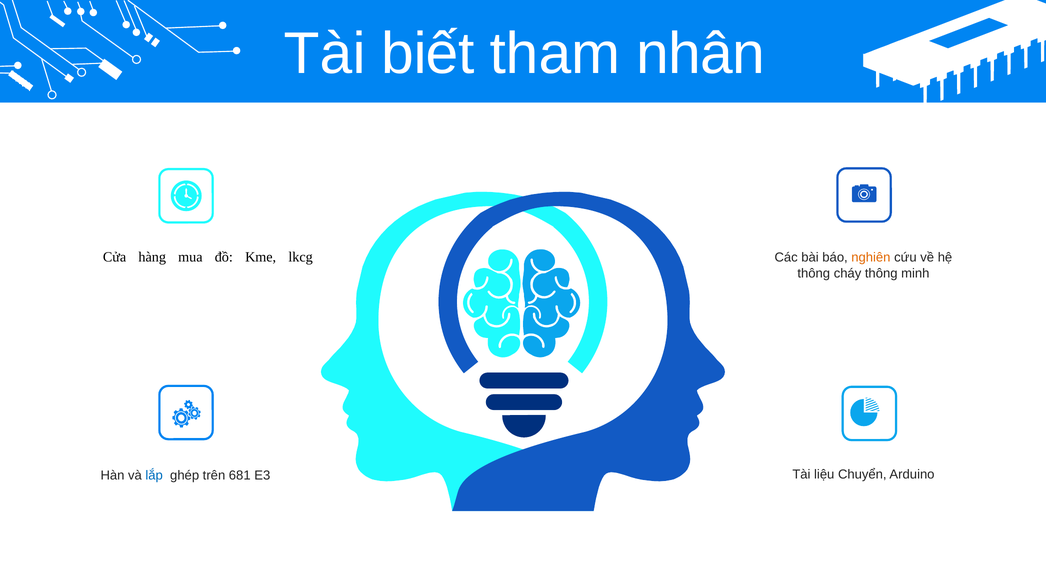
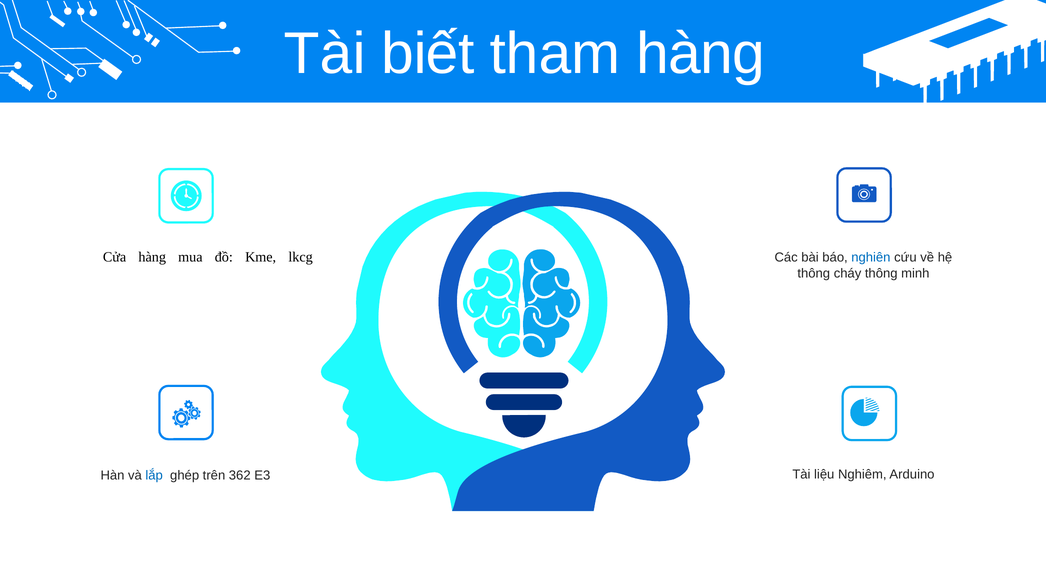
tham nhân: nhân -> hàng (701, 54)
nghiên colour: orange -> blue (871, 258)
Chuyển: Chuyển -> Nghiêm (862, 475)
681: 681 -> 362 (240, 476)
